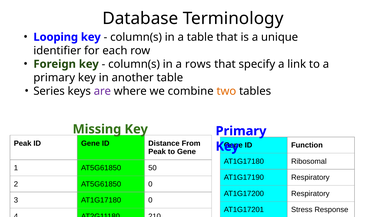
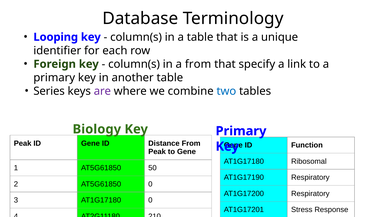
a rows: rows -> from (198, 64)
two colour: orange -> blue (226, 91)
Missing: Missing -> Biology (97, 129)
